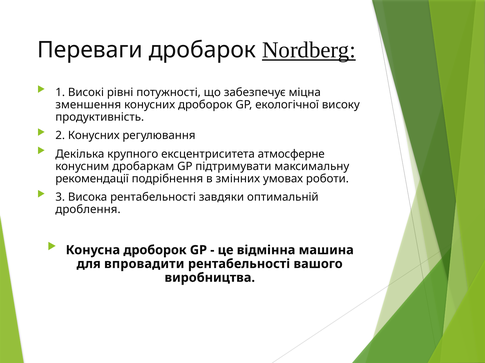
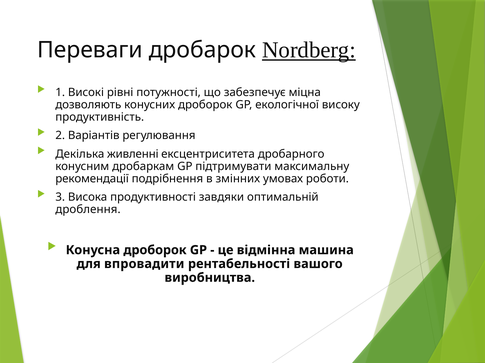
зменшення: зменшення -> дозволяють (88, 105)
2 Конусних: Конусних -> Варіантів (94, 136)
крупного: крупного -> живленні (133, 154)
атмосферне: атмосферне -> дробарного (291, 154)
Висока рентабельності: рентабельності -> продуктивності (153, 197)
